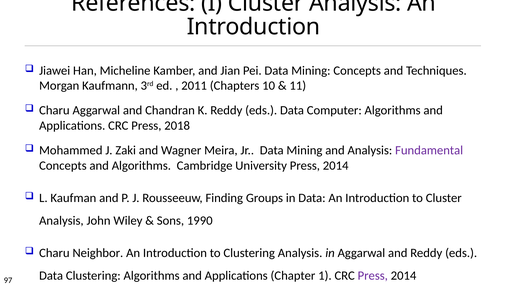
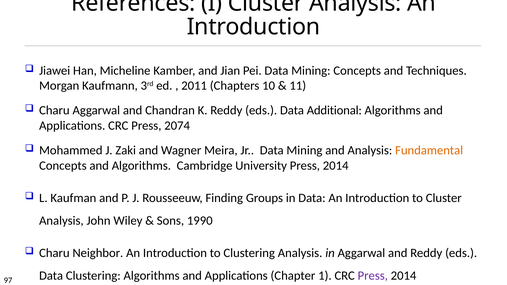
Computer: Computer -> Additional (334, 111)
2018: 2018 -> 2074 (177, 126)
Fundamental colour: purple -> orange (429, 150)
